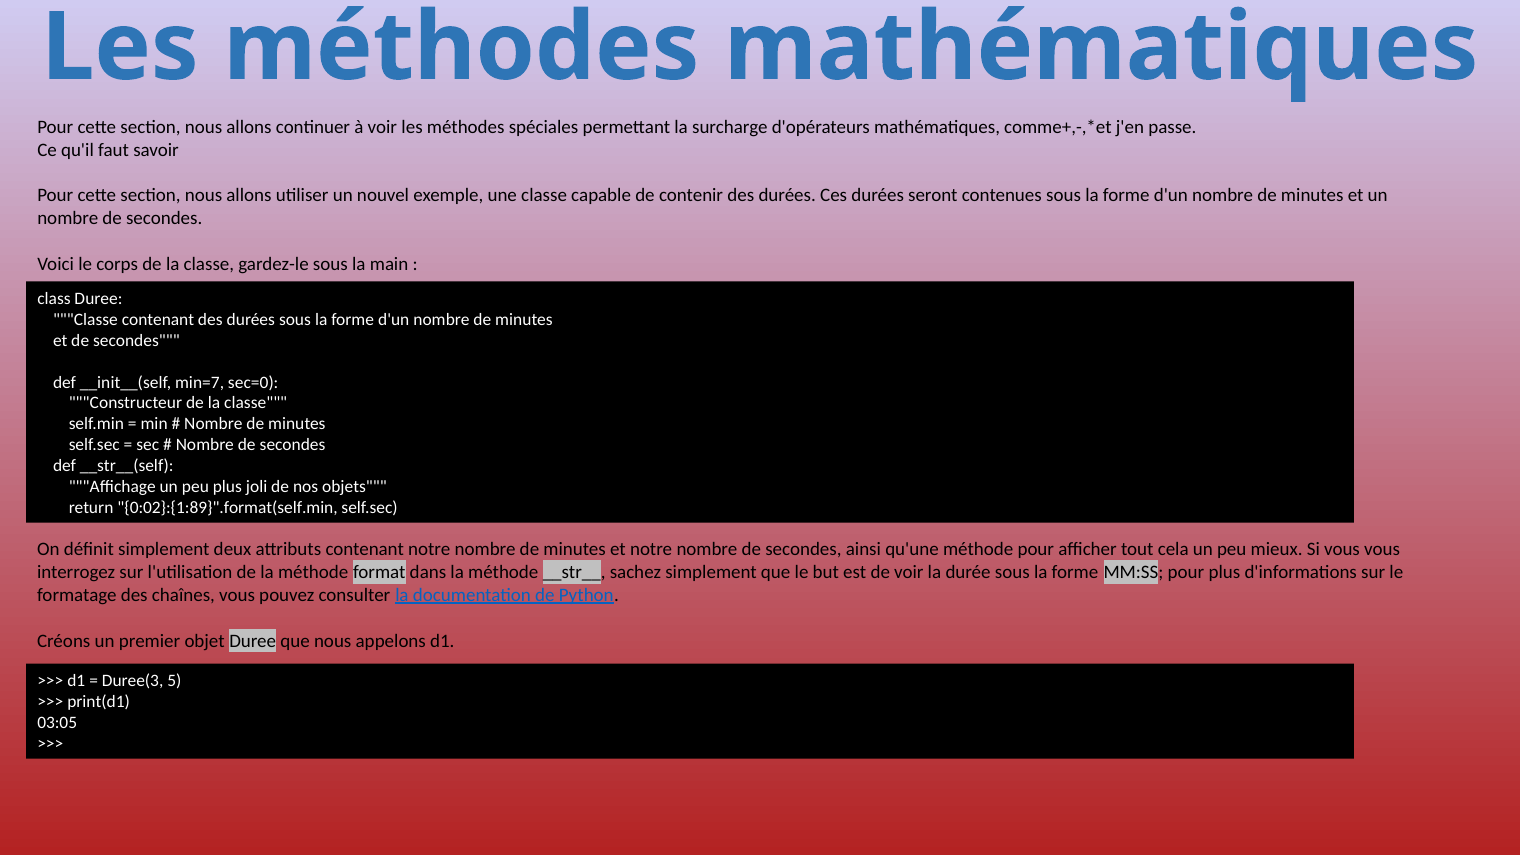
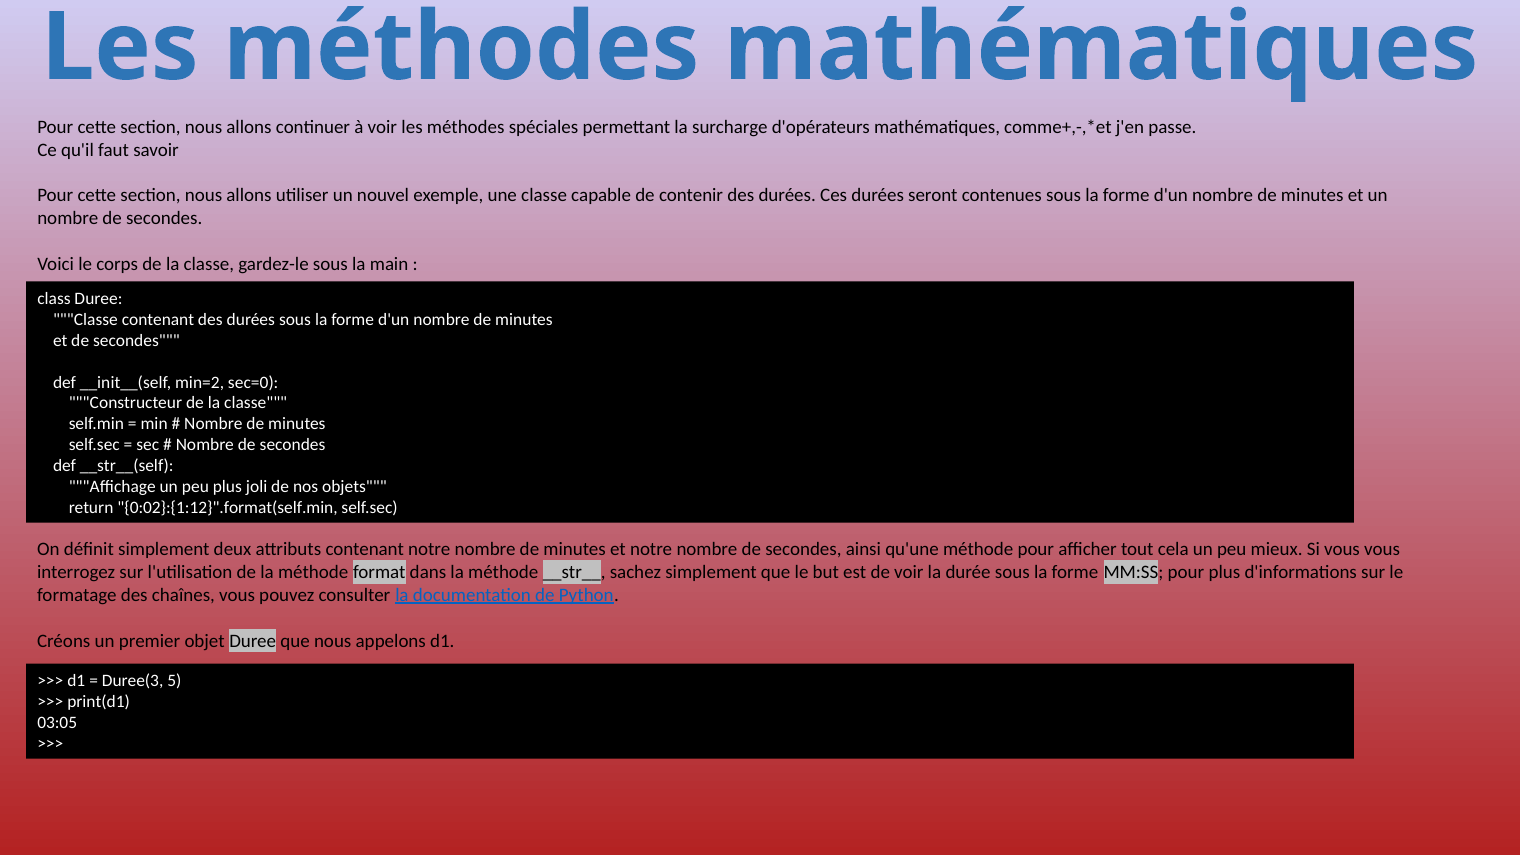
min=7: min=7 -> min=2 (200, 382)
0:02}:{1:89}".format(self.min: 0:02}:{1:89}".format(self.min -> 0:02}:{1:12}".format(self.min (228, 508)
